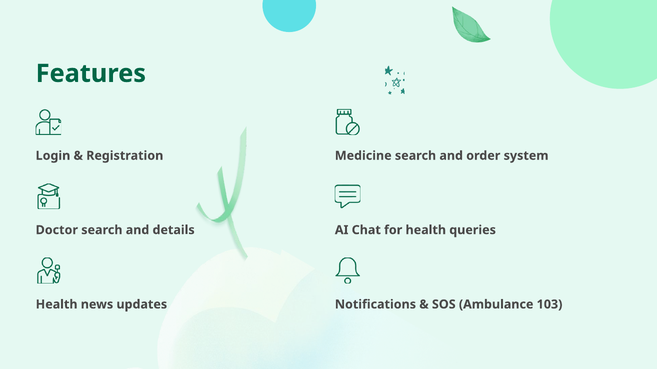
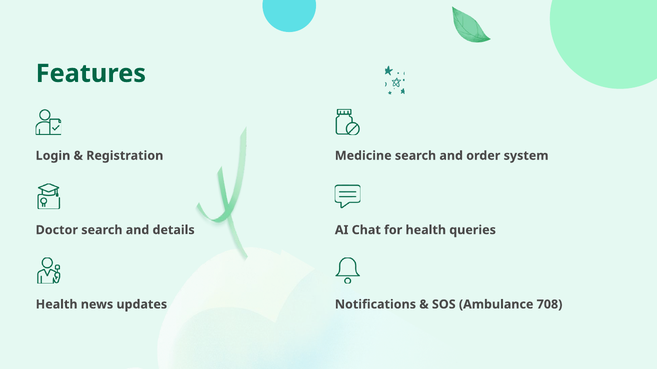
103: 103 -> 708 (550, 305)
